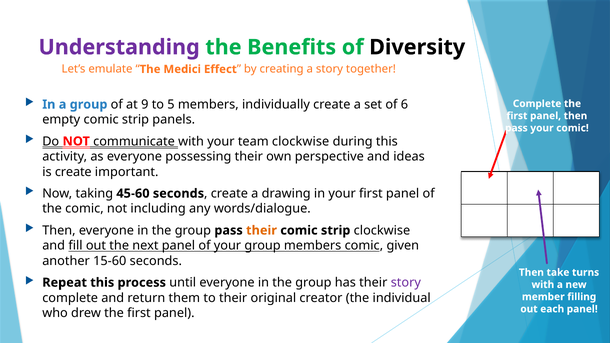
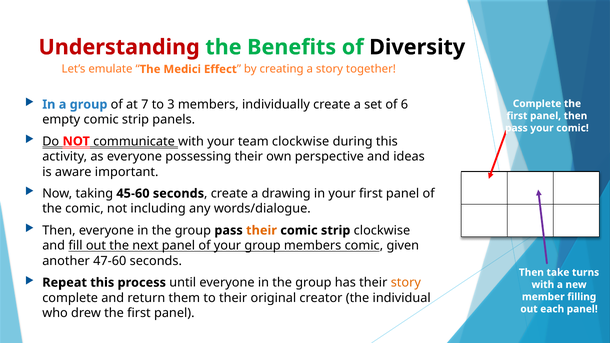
Understanding colour: purple -> red (119, 47)
9: 9 -> 7 (145, 104)
5: 5 -> 3 (171, 104)
is create: create -> aware (73, 172)
15-60: 15-60 -> 47-60 (110, 261)
story colour: purple -> orange (406, 283)
